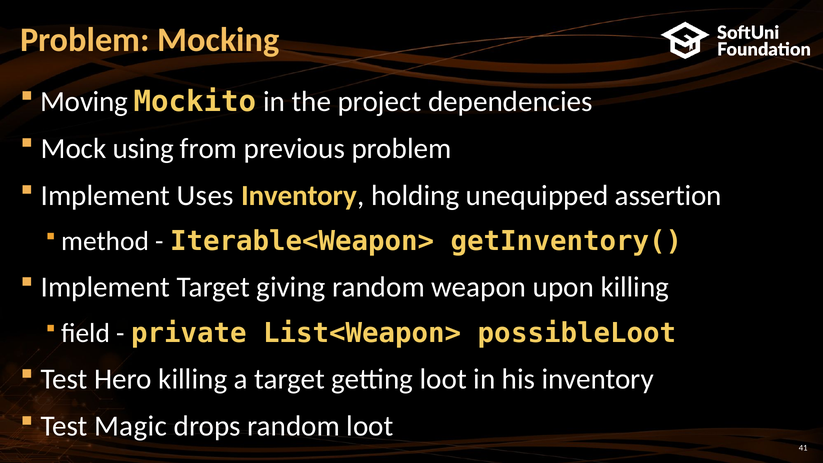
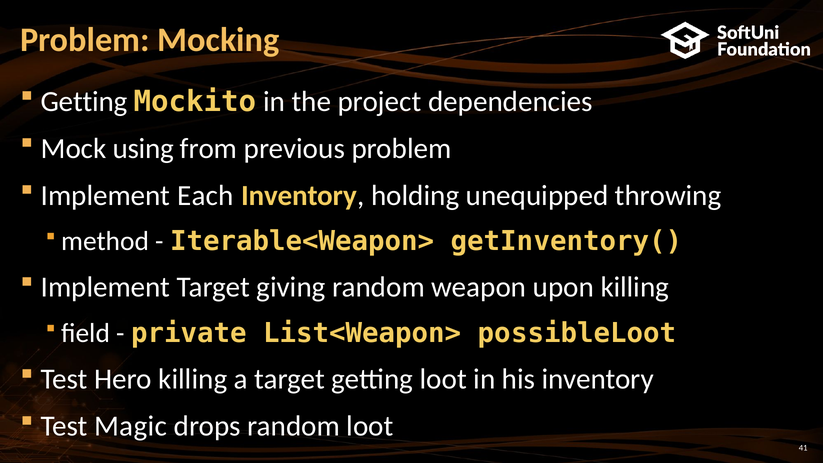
Moving: Moving -> Getting (84, 101)
Uses: Uses -> Each (205, 195)
assertion: assertion -> throwing (668, 195)
